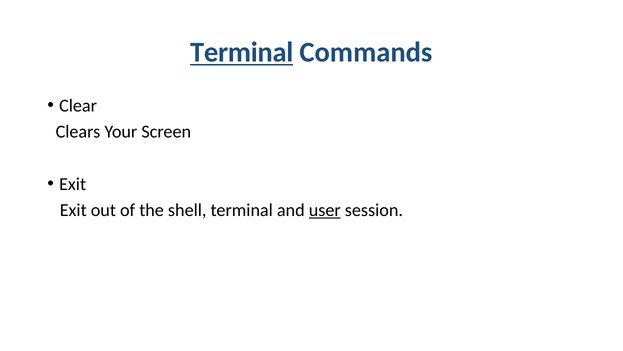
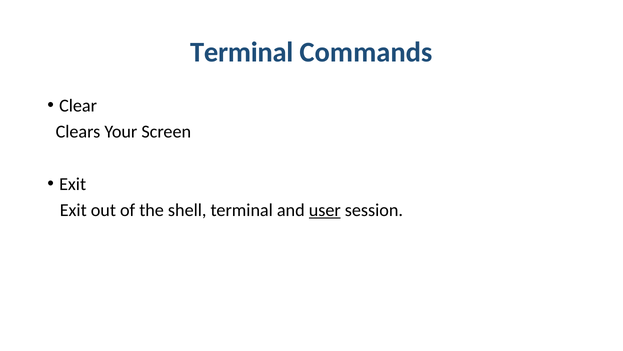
Terminal underline: present -> none (242, 52)
